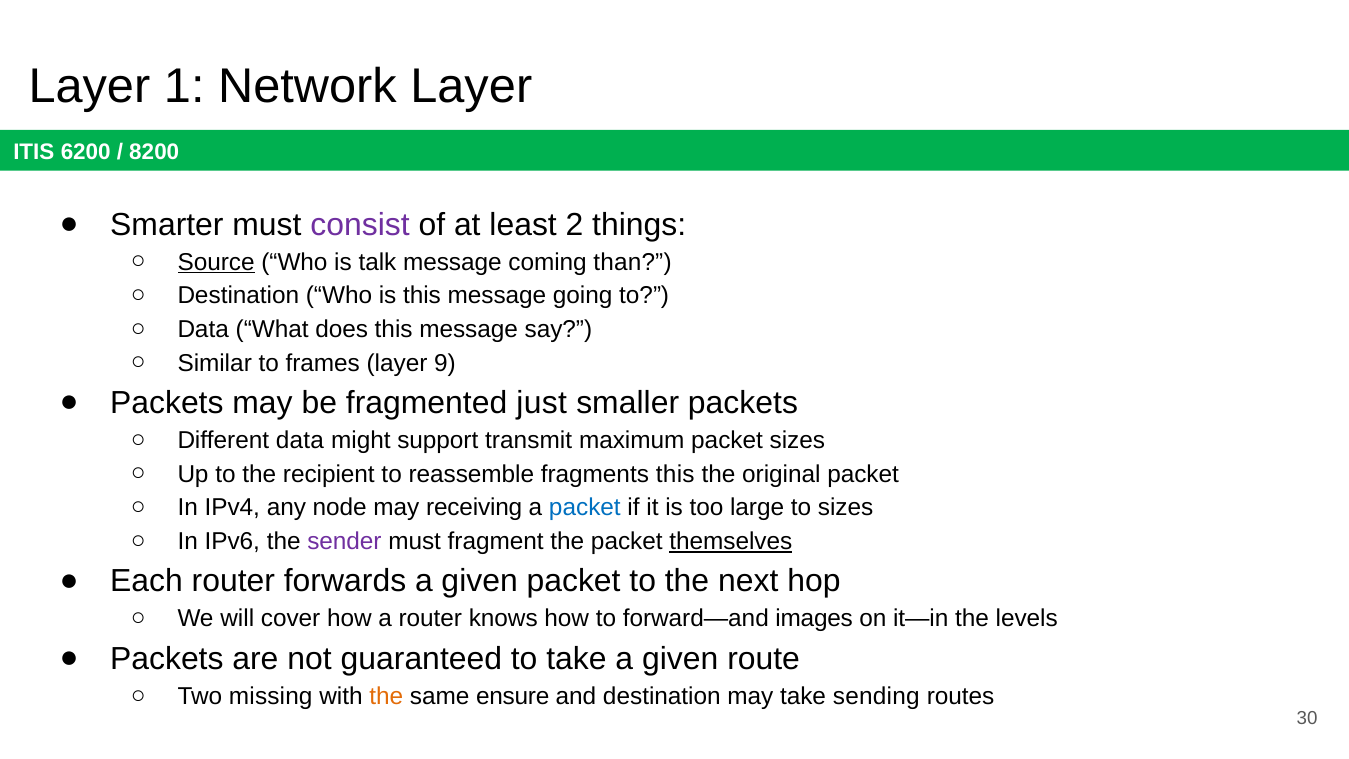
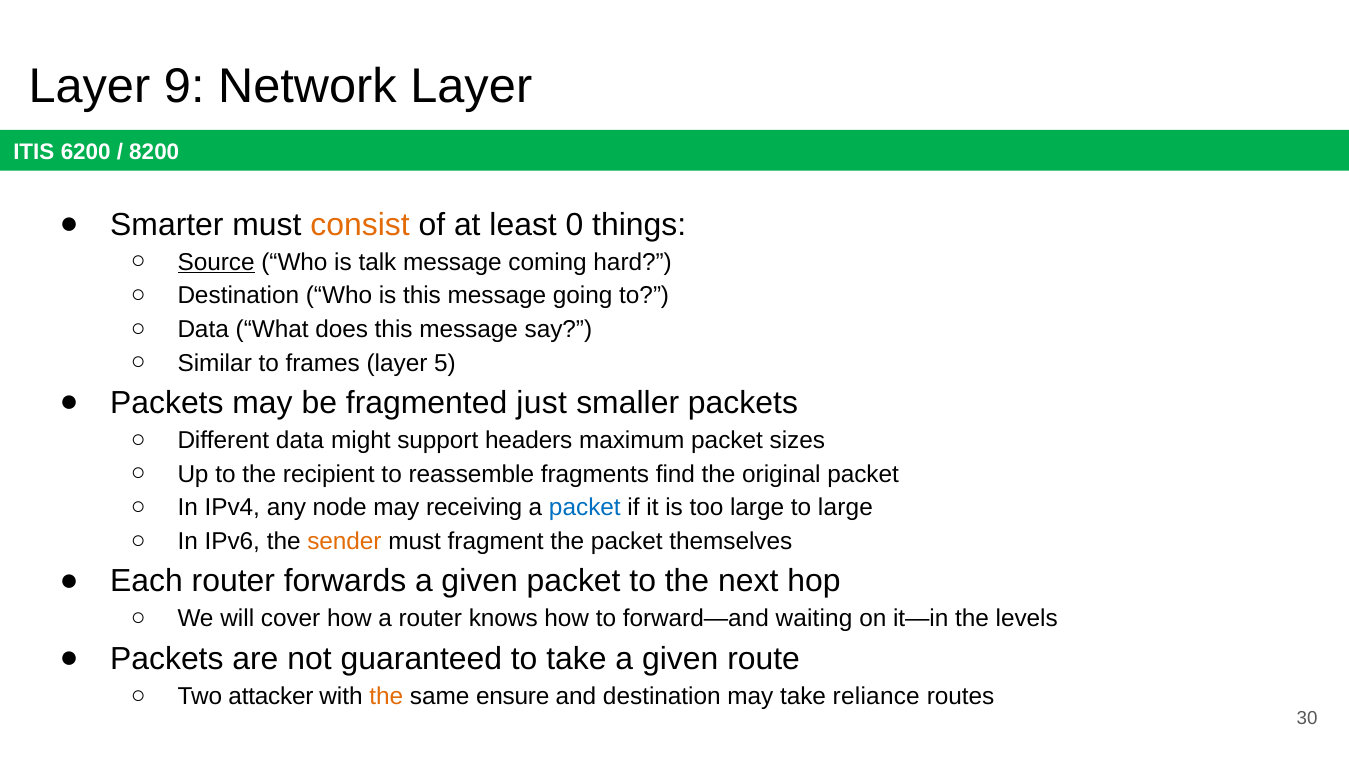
1: 1 -> 9 (184, 86)
consist colour: purple -> orange (360, 224)
2: 2 -> 0 (575, 224)
than: than -> hard (633, 262)
9: 9 -> 5 (445, 363)
transmit: transmit -> headers (529, 440)
fragments this: this -> find (675, 474)
to sizes: sizes -> large (845, 508)
sender colour: purple -> orange (344, 541)
themselves underline: present -> none (731, 541)
images: images -> waiting (814, 619)
missing: missing -> attacker (271, 696)
sending: sending -> reliance (876, 696)
